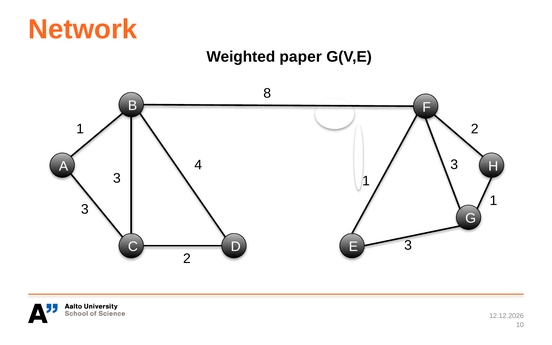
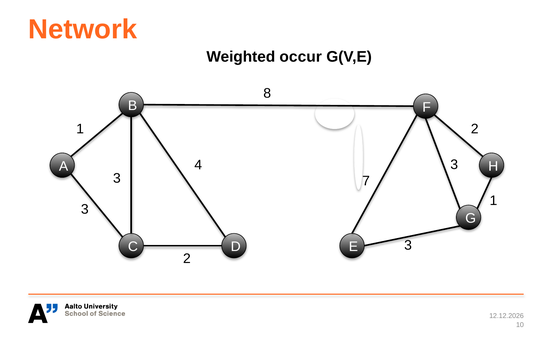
paper: paper -> occur (301, 57)
1: 1 -> 7 (366, 181)
